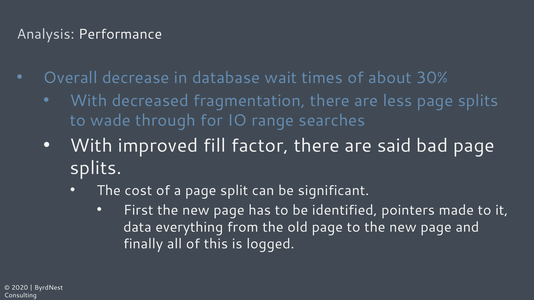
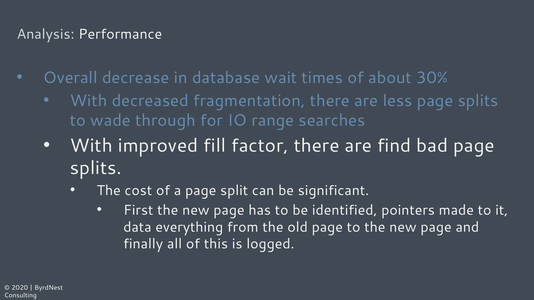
said: said -> find (394, 146)
